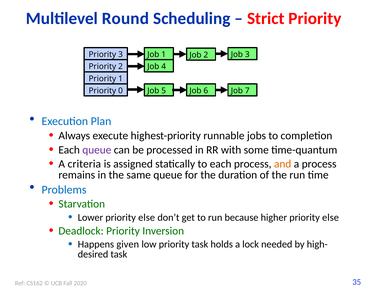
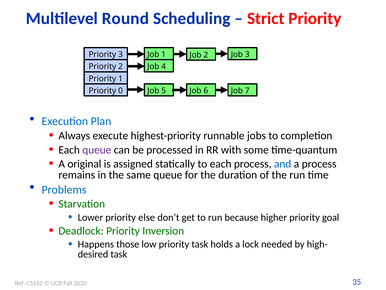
criteria: criteria -> original (84, 164)
and colour: orange -> blue (283, 164)
higher priority else: else -> goal (331, 217)
given: given -> those (128, 244)
